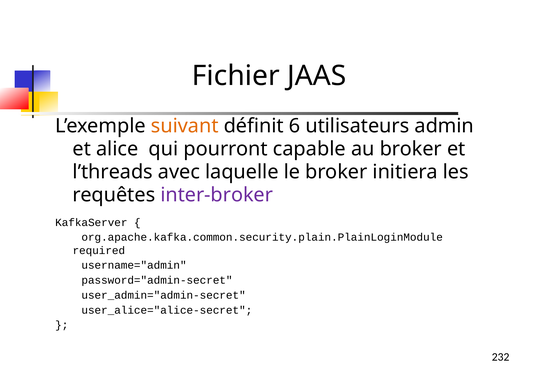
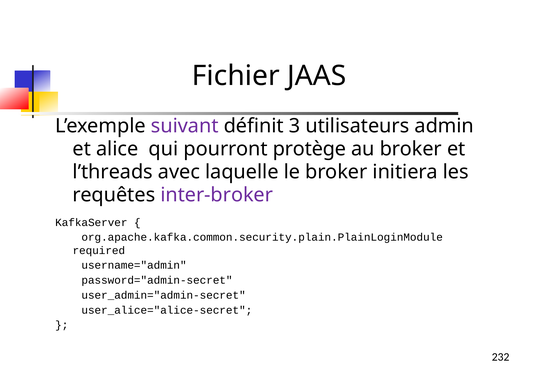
suivant colour: orange -> purple (185, 126)
6: 6 -> 3 (295, 126)
capable: capable -> protège (309, 149)
